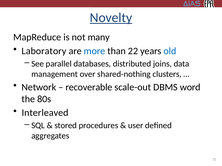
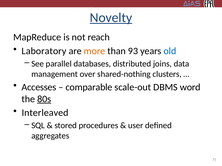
many: many -> reach (99, 37)
more colour: blue -> orange (94, 51)
22: 22 -> 93 (133, 51)
Network: Network -> Accesses (39, 87)
recoverable: recoverable -> comparable (89, 87)
80s underline: none -> present (44, 99)
